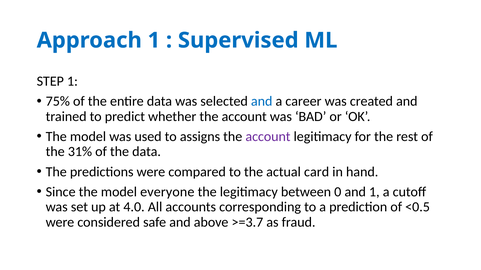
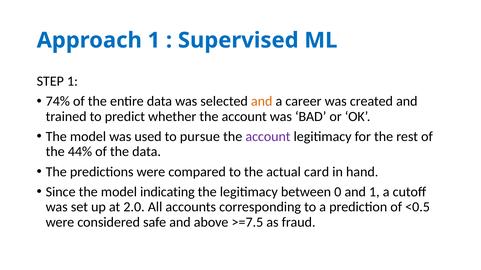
75%: 75% -> 74% (58, 101)
and colour: blue -> orange (262, 101)
assigns: assigns -> pursue (200, 137)
31%: 31% -> 44% (80, 152)
everyone: everyone -> indicating (167, 192)
4.0: 4.0 -> 2.0 (134, 207)
>=3.7: >=3.7 -> >=7.5 (247, 223)
